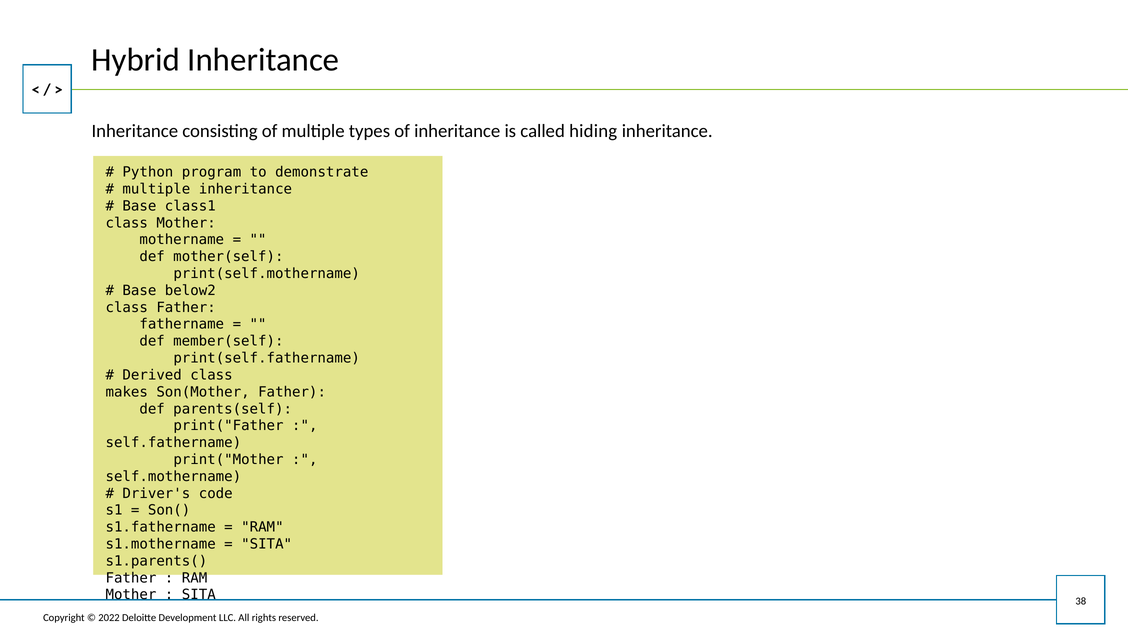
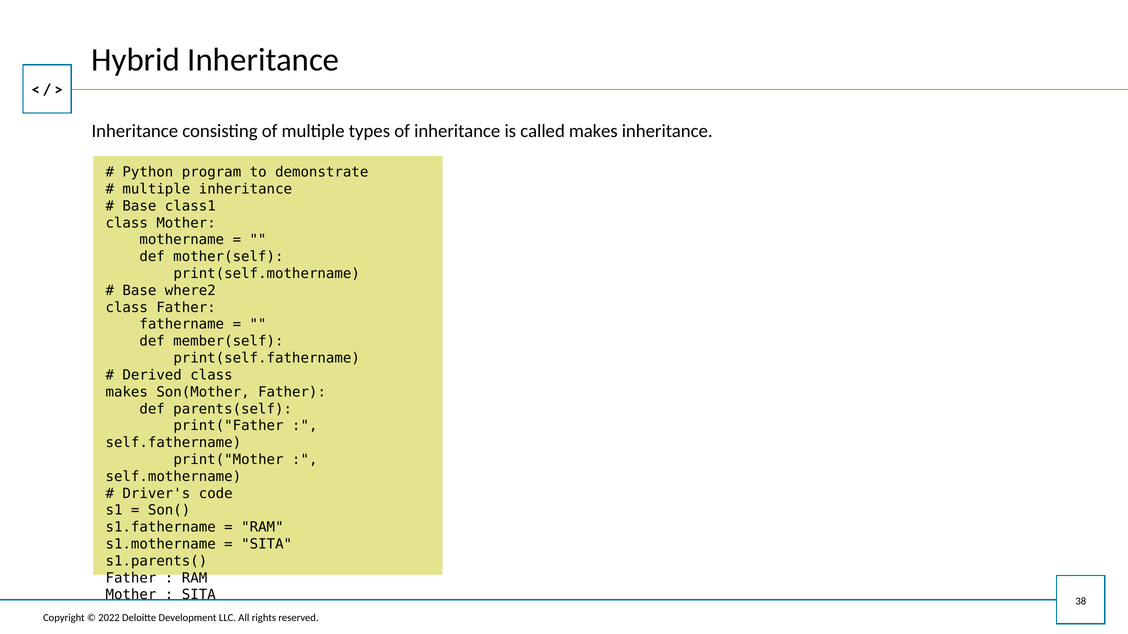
called hiding: hiding -> makes (593, 131)
below2: below2 -> where2 (190, 291)
